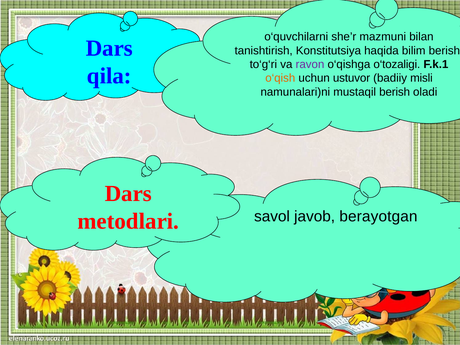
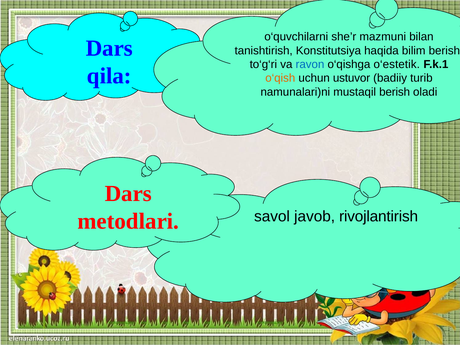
ravon colour: purple -> blue (310, 64)
o‘tozaligi: o‘tozaligi -> o‘estetik (397, 64)
misli: misli -> turib (421, 78)
berayotgan: berayotgan -> rivojlantirish (379, 217)
